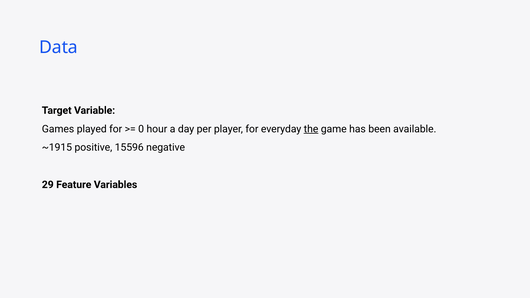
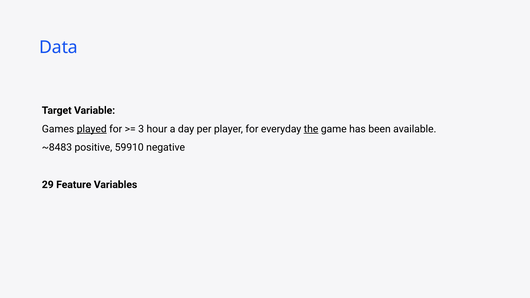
played underline: none -> present (92, 129)
0: 0 -> 3 (141, 129)
~1915: ~1915 -> ~8483 (57, 148)
15596: 15596 -> 59910 (129, 148)
